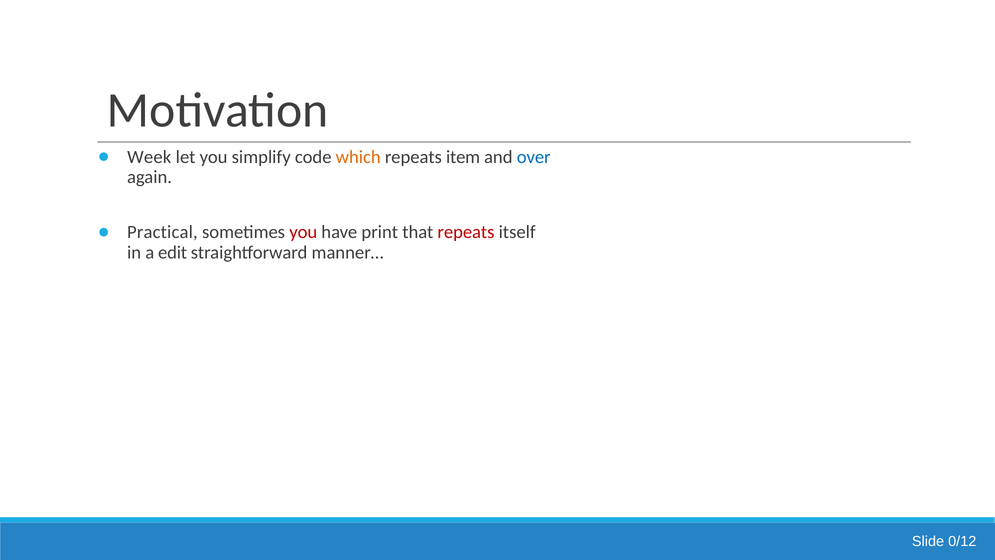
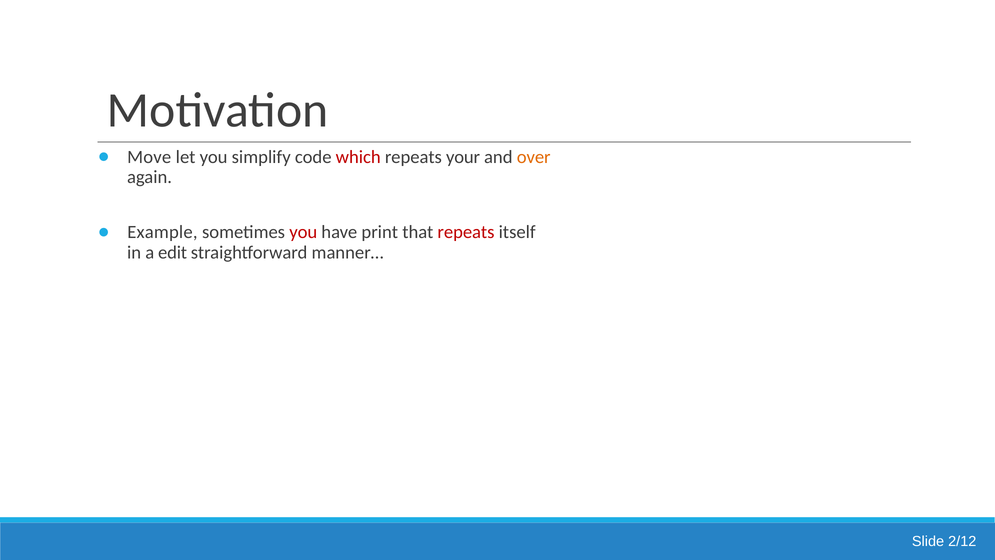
Week: Week -> Move (149, 157)
which colour: orange -> red (358, 157)
item: item -> your (463, 157)
over colour: blue -> orange (534, 157)
Practical: Practical -> Example (162, 232)
0/12: 0/12 -> 2/12 (962, 541)
